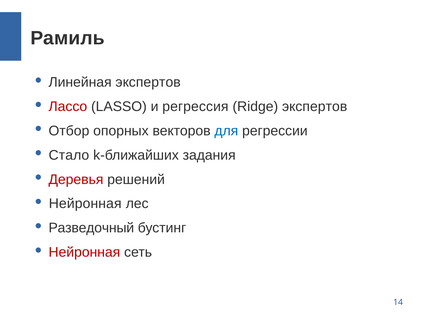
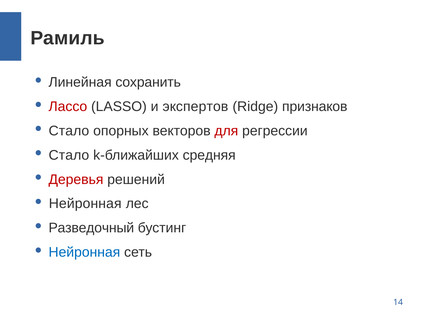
Линейная экспертов: экспертов -> сохранить (148, 82)
регрессия: регрессия -> экспертов (195, 106)
Ridge экспертов: экспертов -> признаков (315, 106)
Отбор: Отбор -> Стало (69, 131)
для colour: blue -> red (226, 131)
задания: задания -> средняя (209, 155)
Нейронная colour: red -> blue (84, 252)
